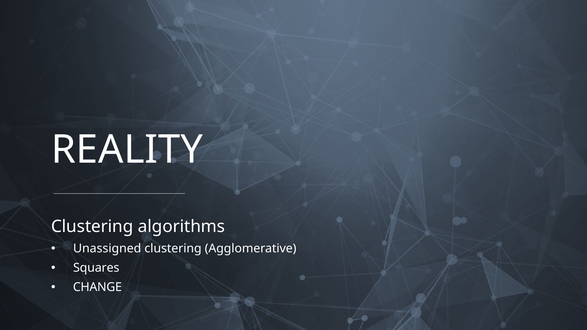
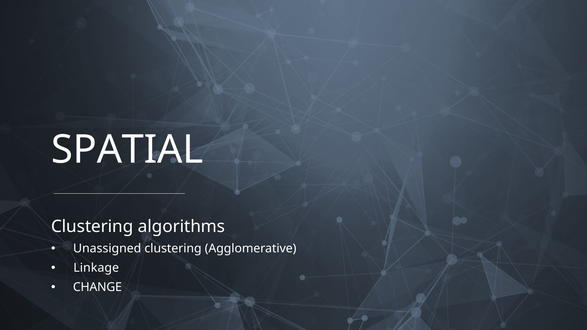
REALITY: REALITY -> SPATIAL (127, 150)
Squares: Squares -> Linkage (96, 268)
